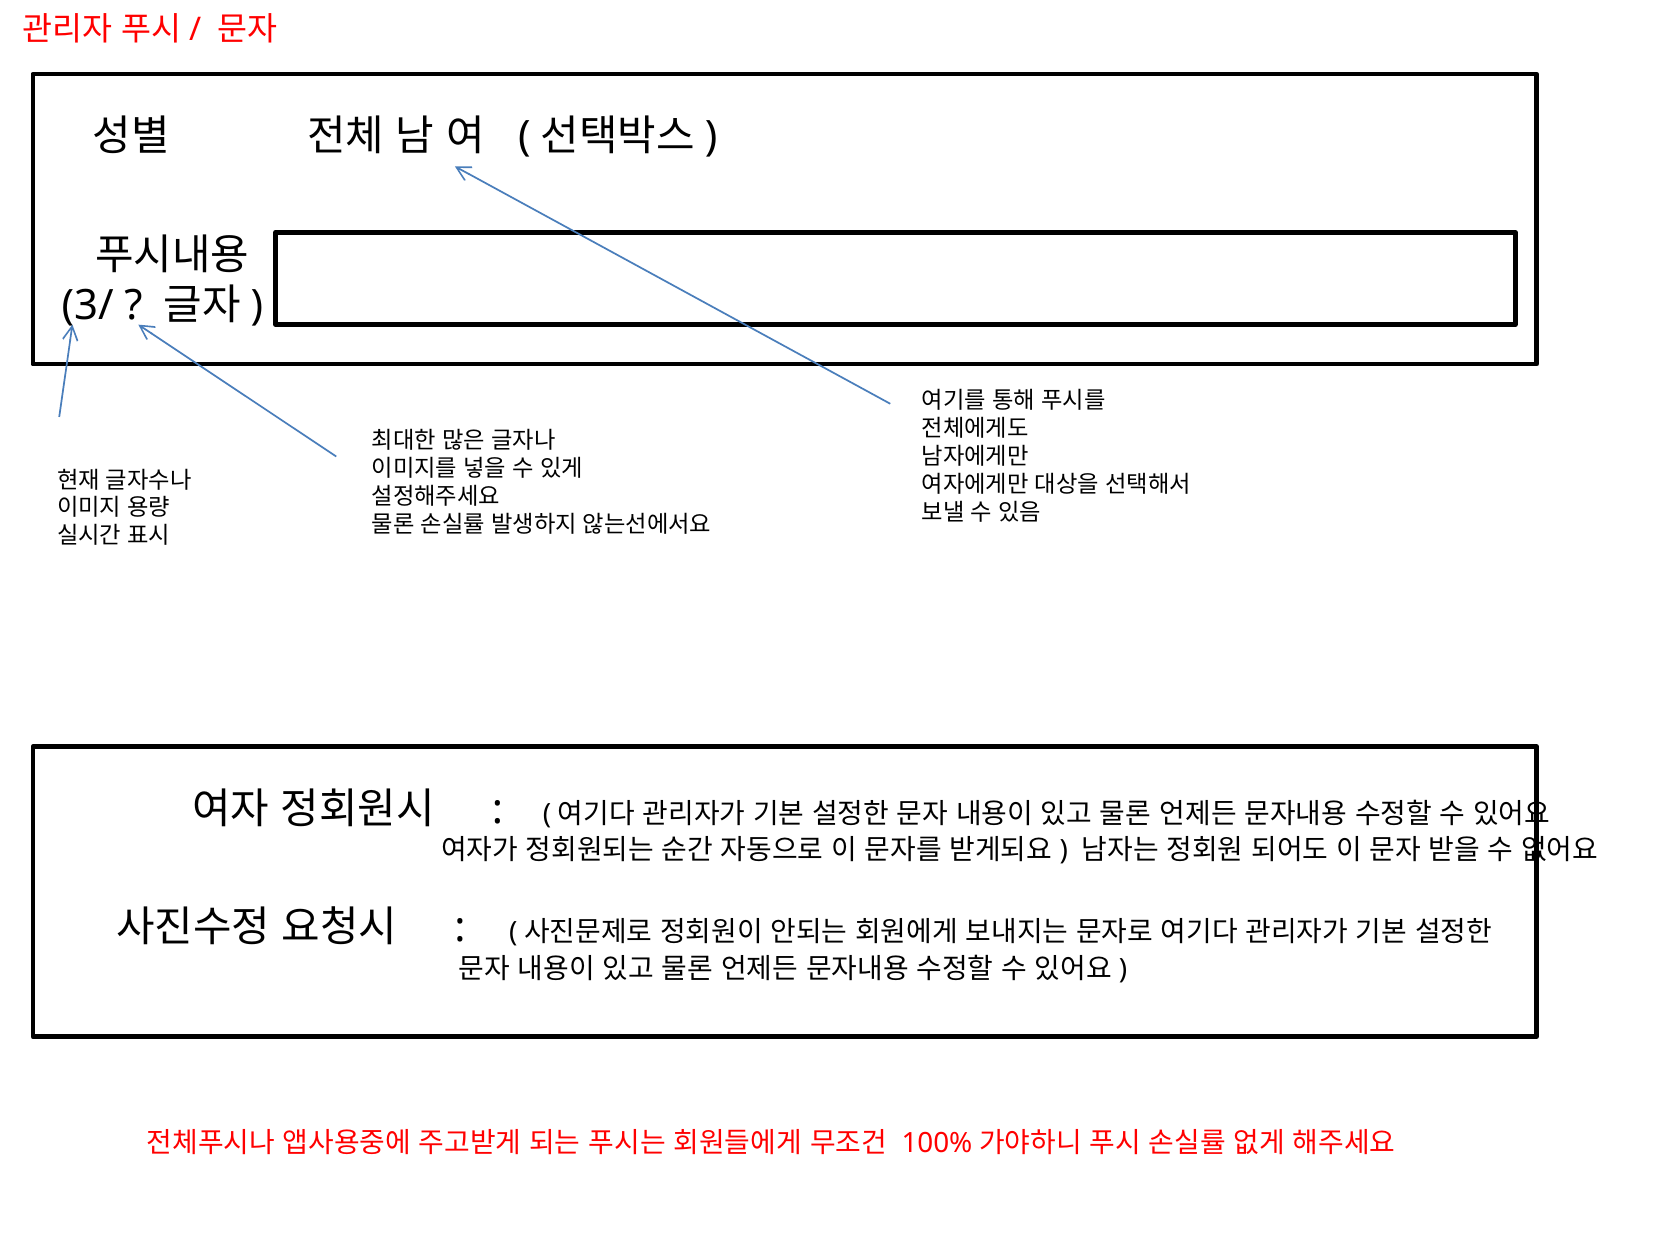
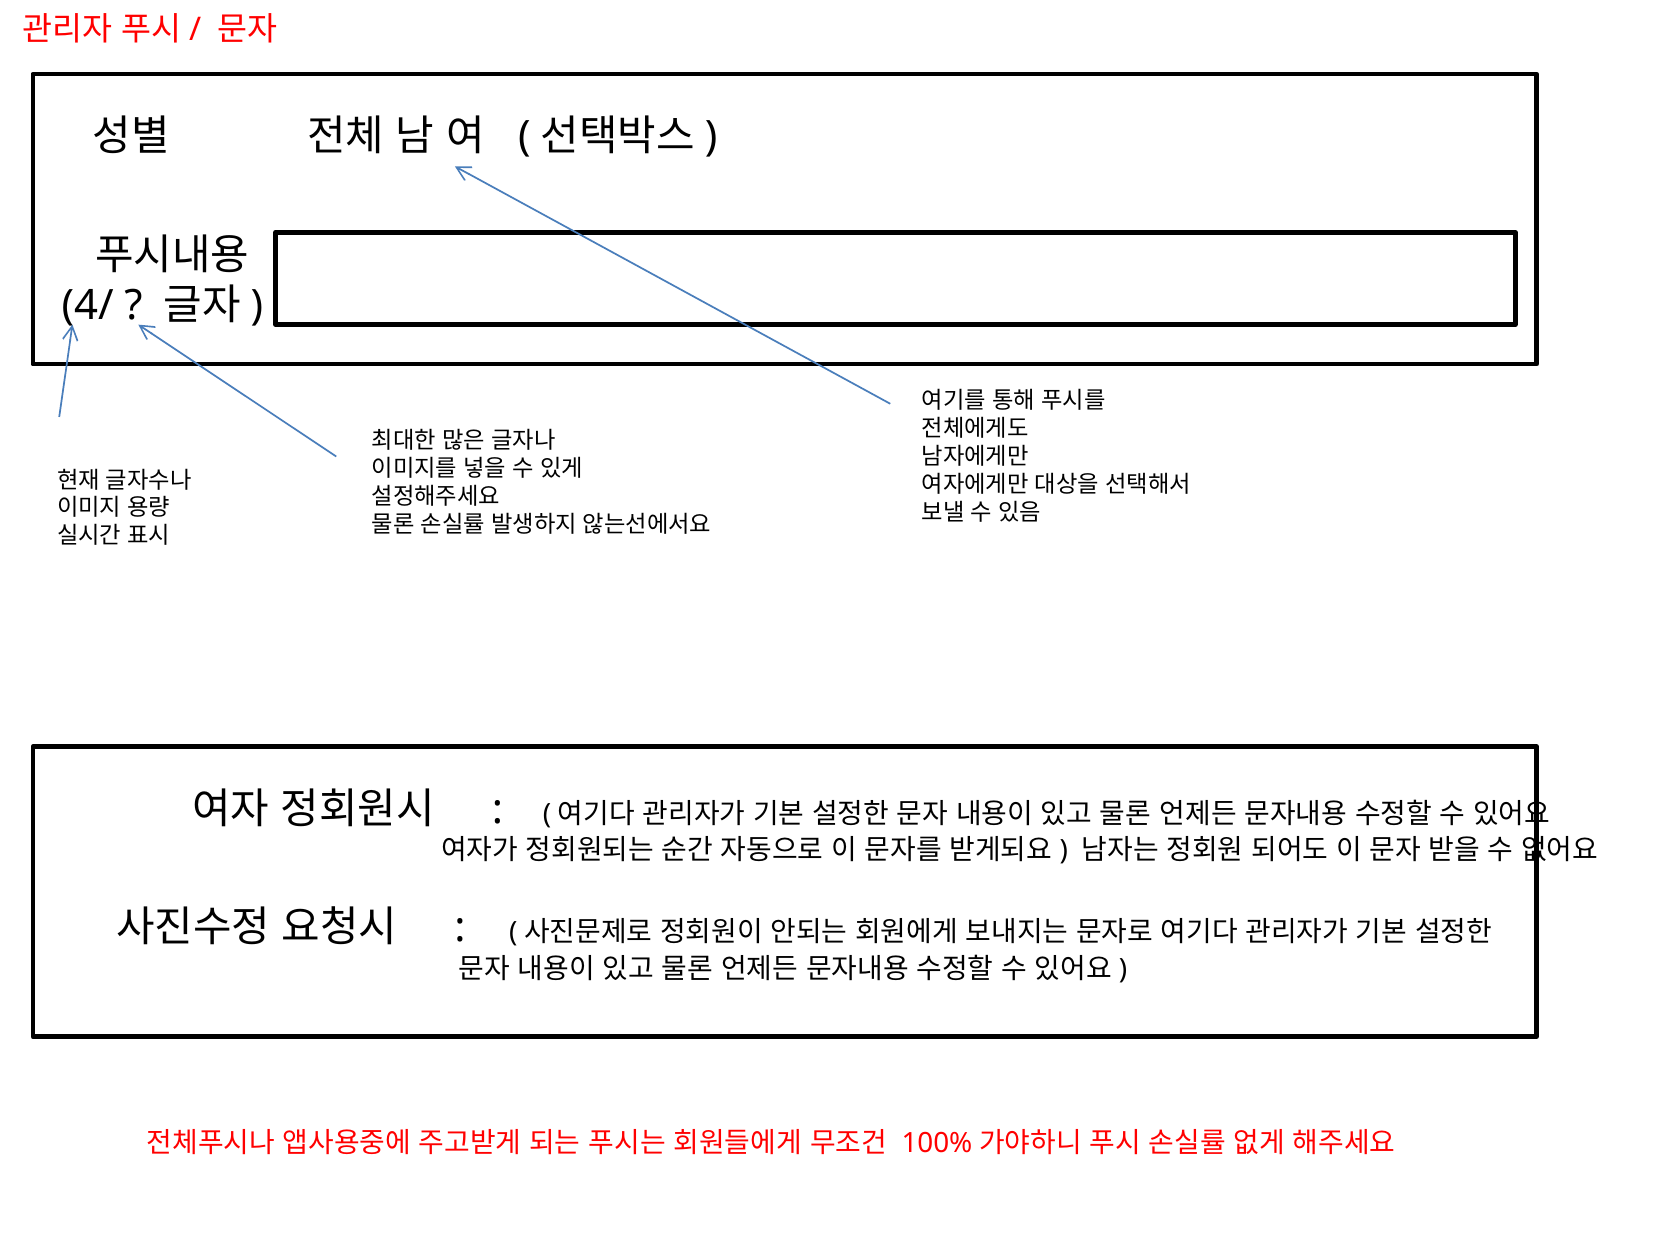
3/: 3/ -> 4/ (88, 306)
